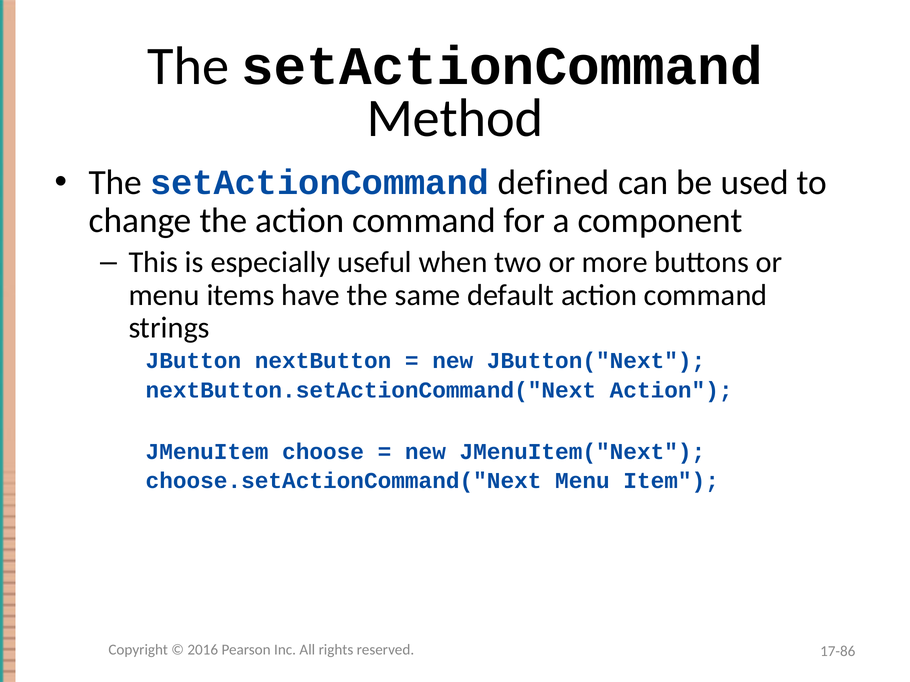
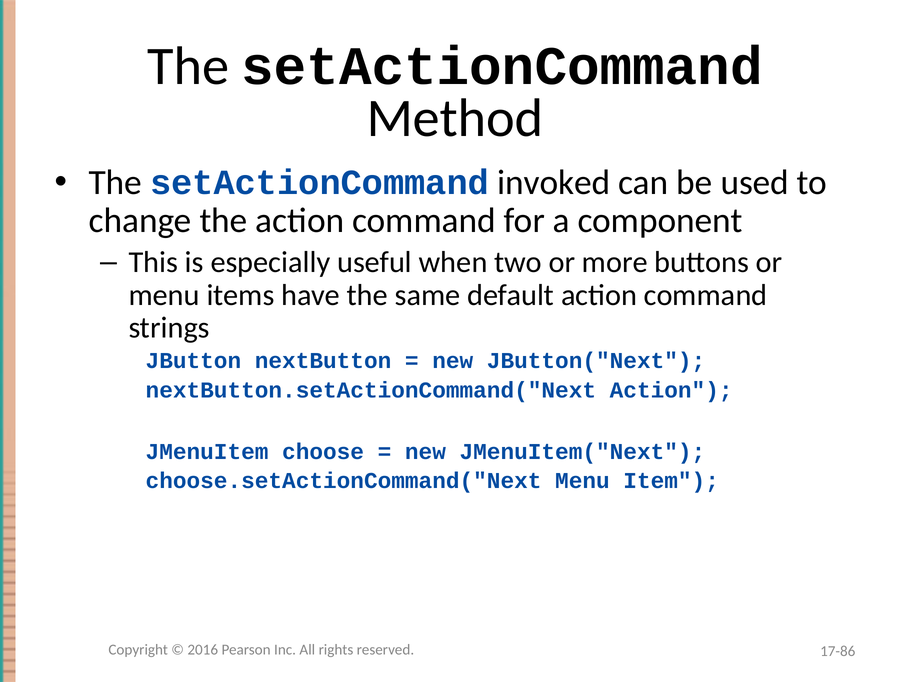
defined: defined -> invoked (554, 183)
